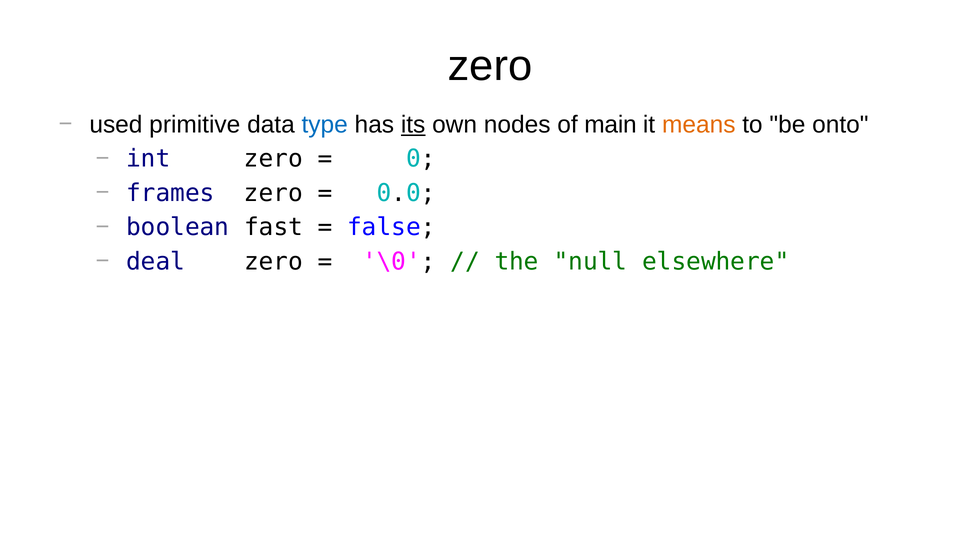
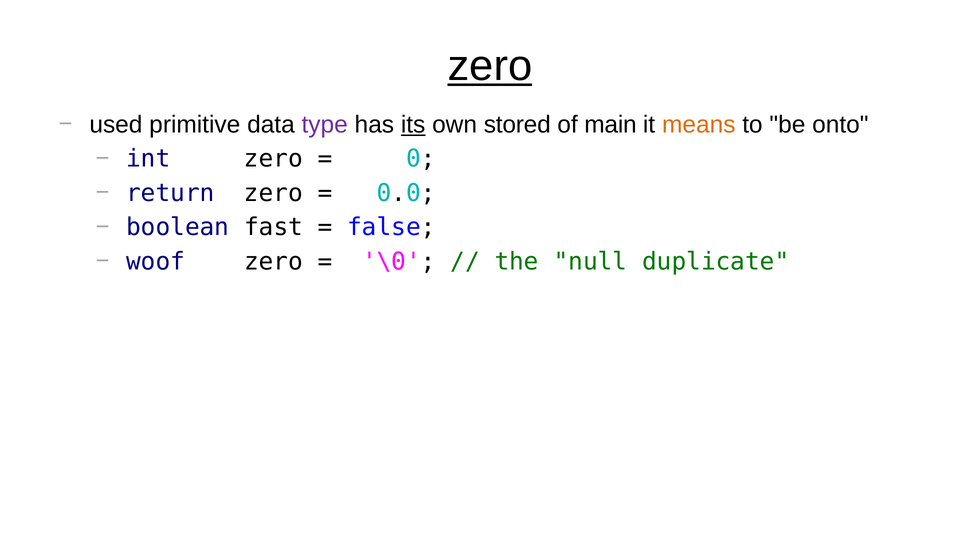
zero underline: none -> present (490, 66)
type colour: blue -> purple (325, 125)
nodes: nodes -> stored (517, 125)
frames: frames -> return (170, 193)
deal: deal -> woof (156, 262)
elsewhere: elsewhere -> duplicate (716, 262)
